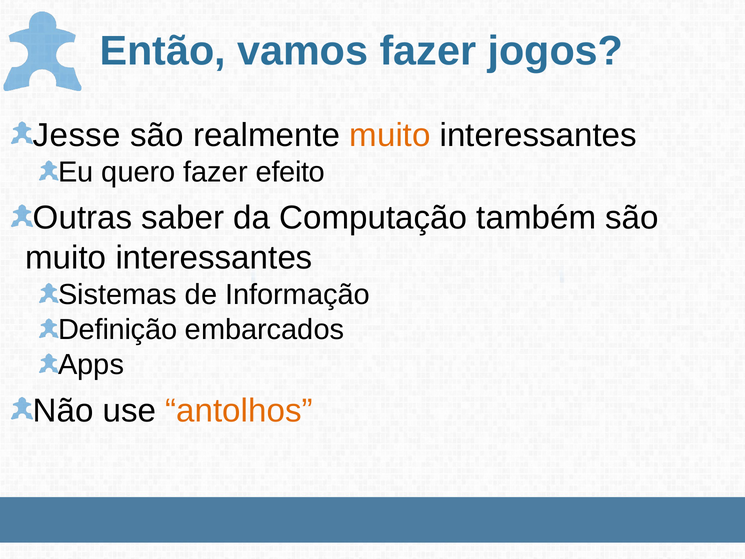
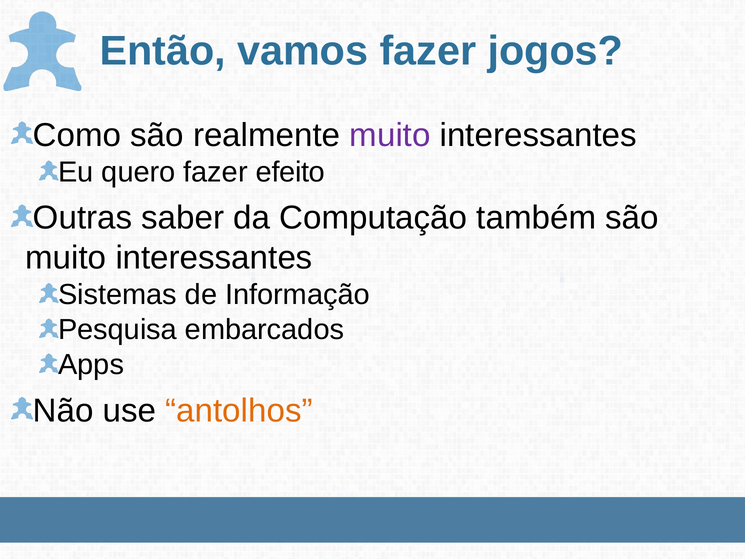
Jesse: Jesse -> Como (77, 135)
muito colour: orange -> purple (390, 135)
Definição: Definição -> Pesquisa (118, 330)
